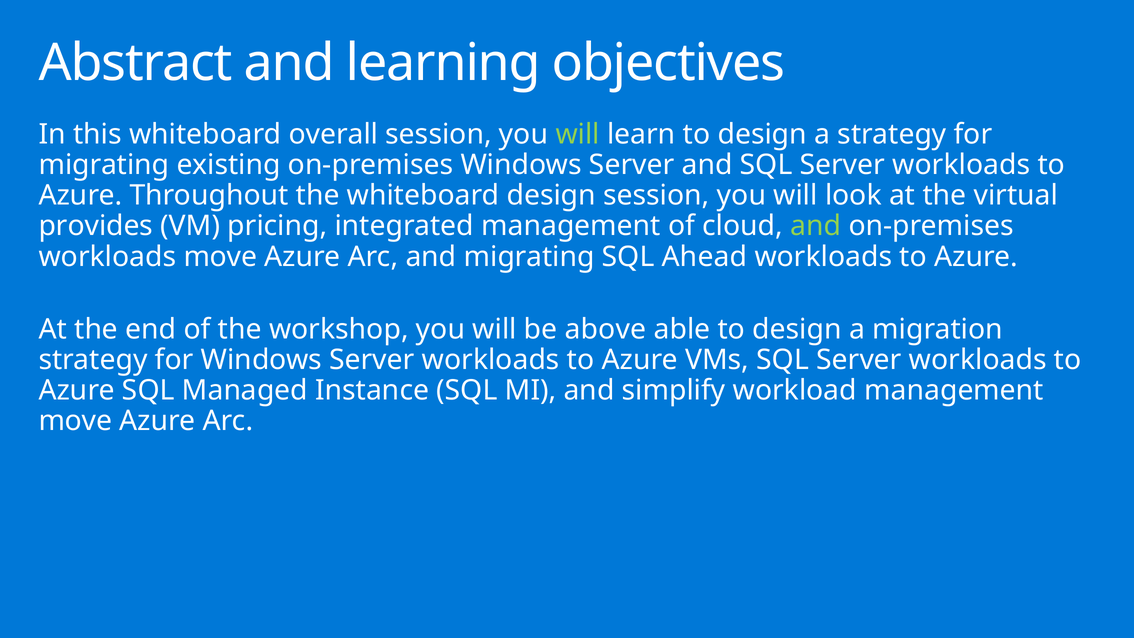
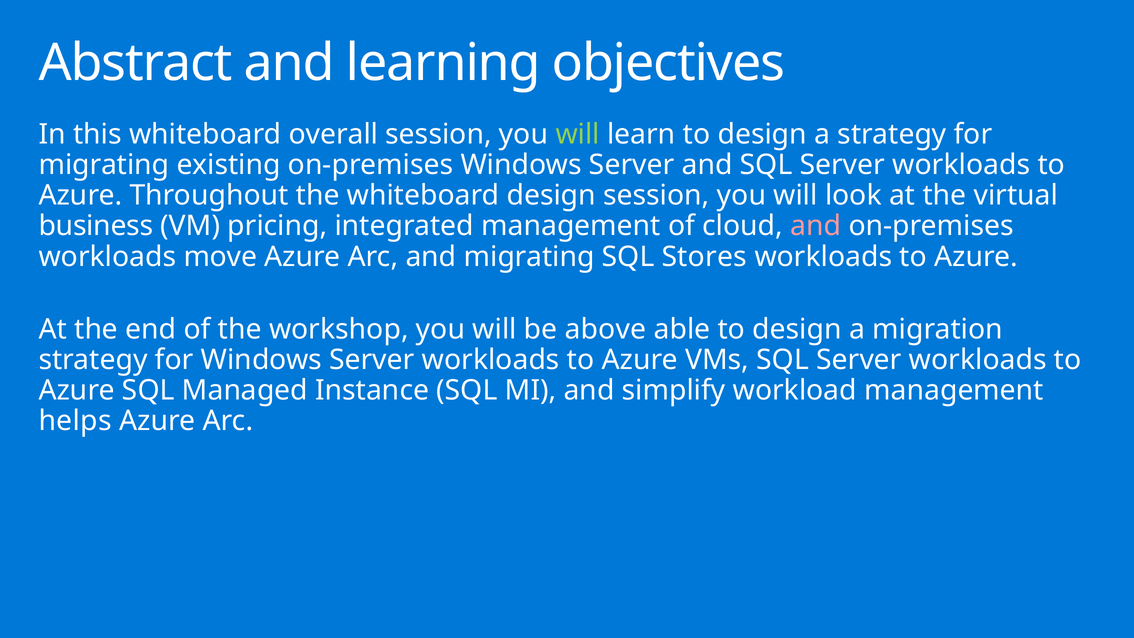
provides: provides -> business (96, 226)
and colour: light green -> pink (816, 226)
Ahead: Ahead -> Stores (704, 257)
move: move -> helps (75, 421)
